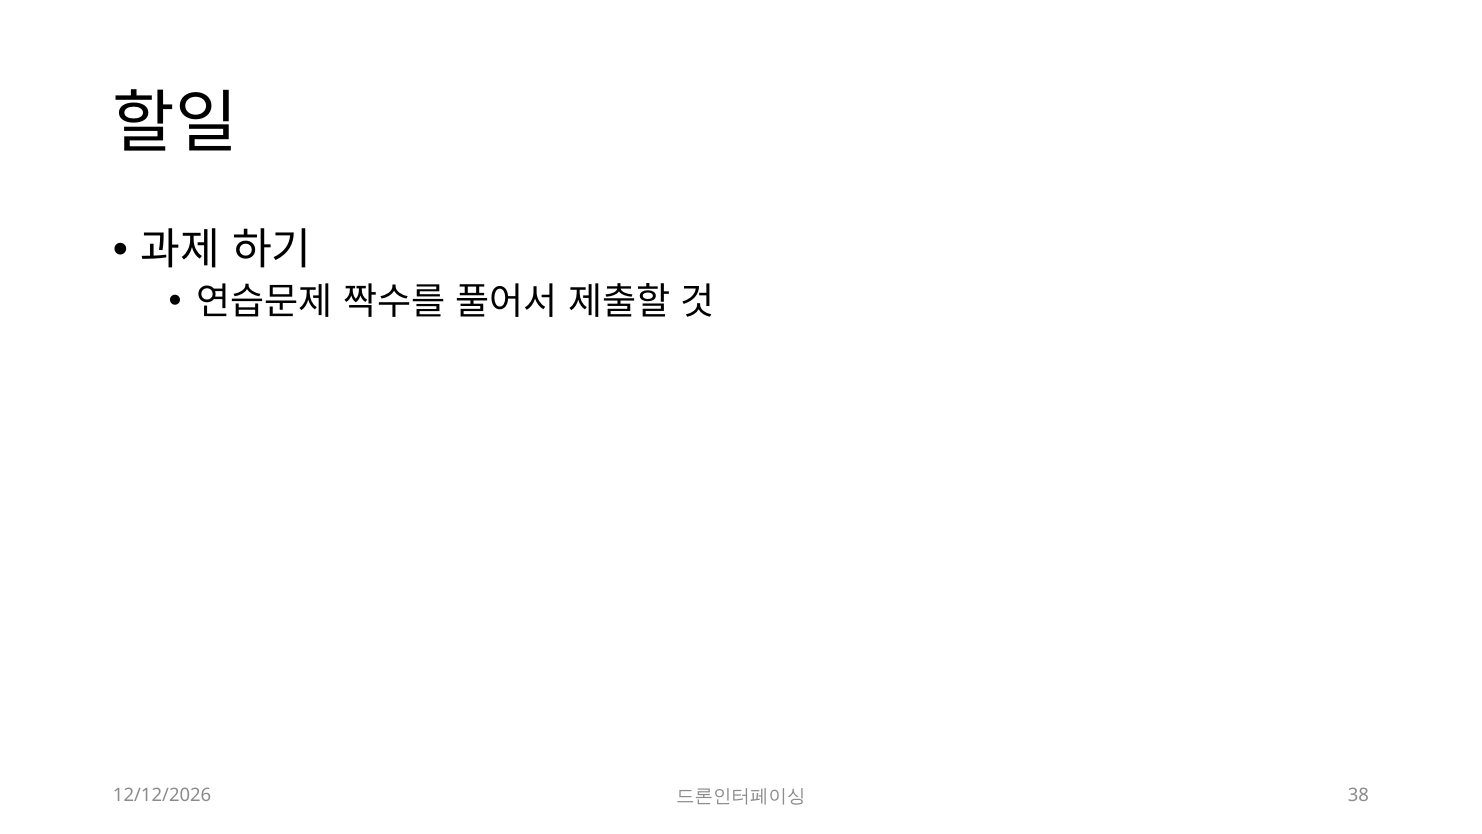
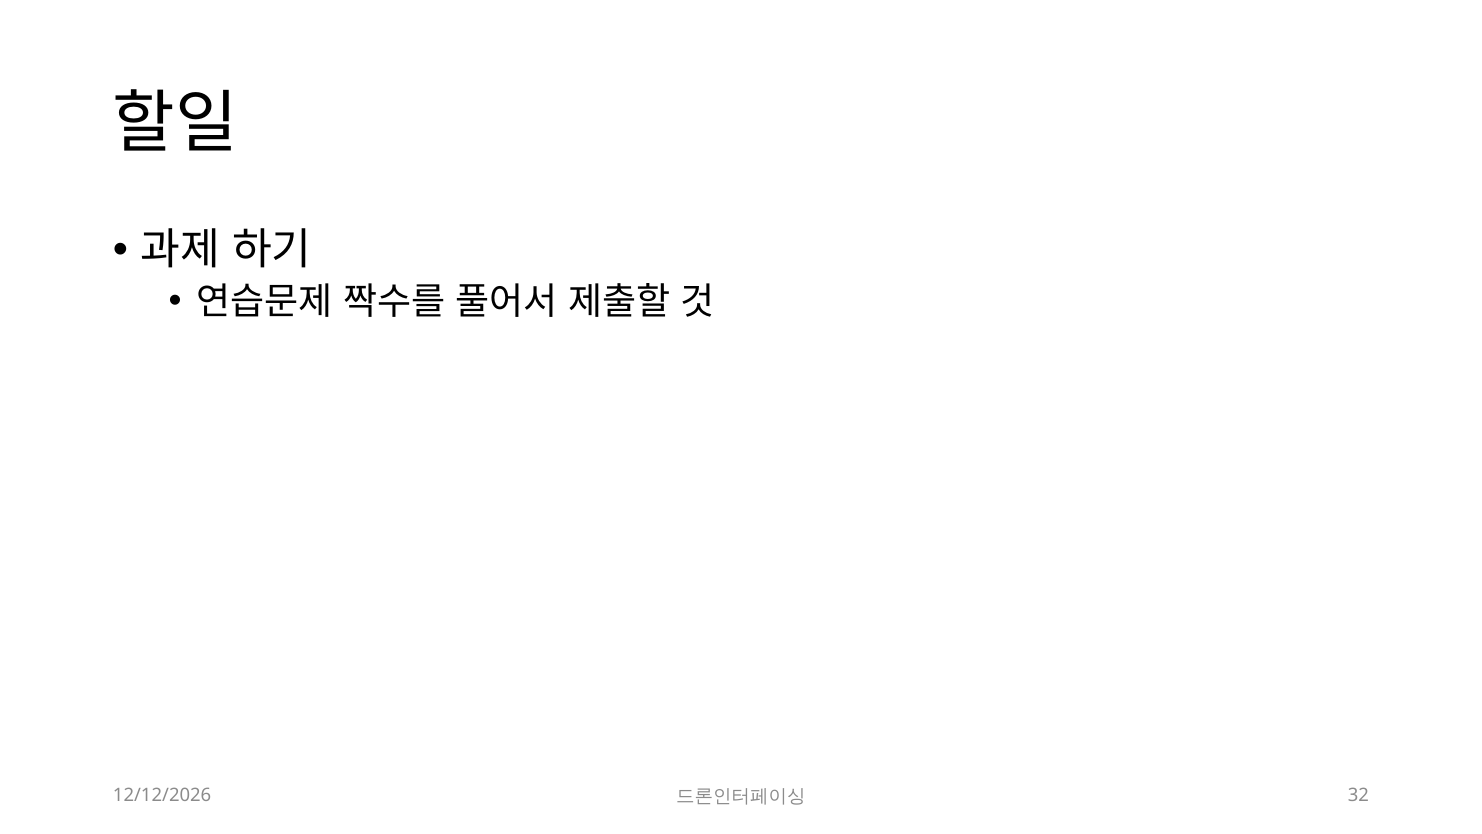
38: 38 -> 32 (1358, 795)
